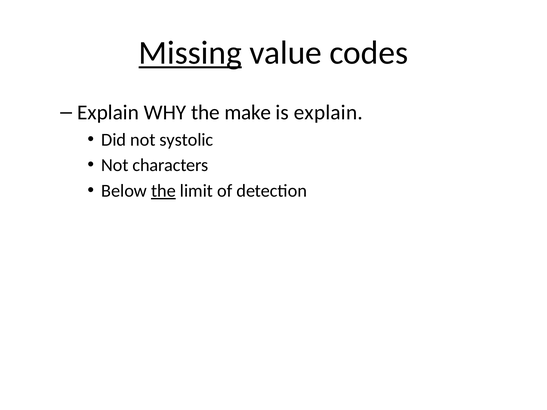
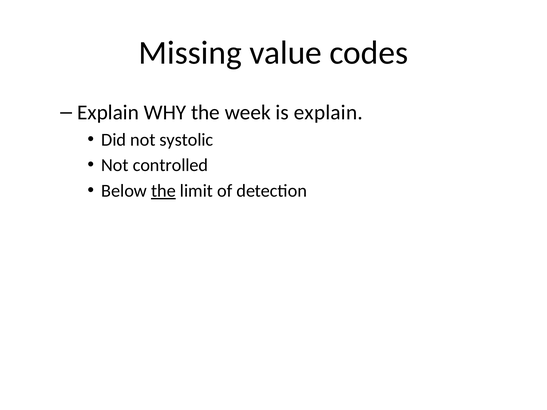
Missing underline: present -> none (190, 53)
make: make -> week (248, 113)
characters: characters -> controlled (170, 165)
